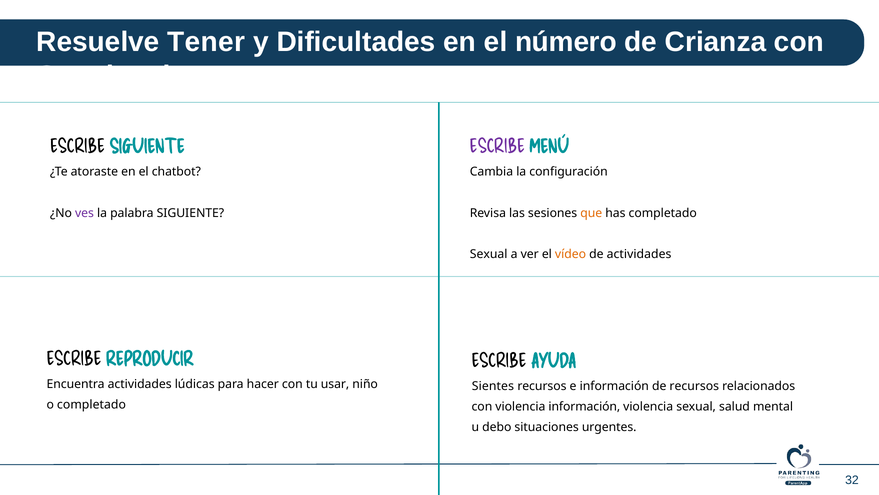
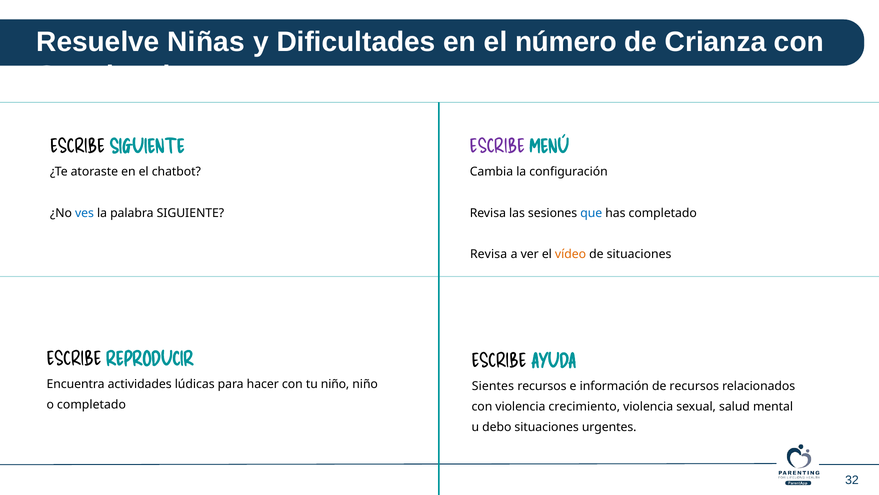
Tener: Tener -> Niñas (206, 42)
ves colour: purple -> blue (84, 213)
que colour: orange -> blue (591, 213)
Sexual: Sexual -> Revisa (489, 254)
de actividades: actividades -> situaciones (639, 254)
tu usar: usar -> niño (335, 384)
violencia información: información -> crecimiento (584, 406)
